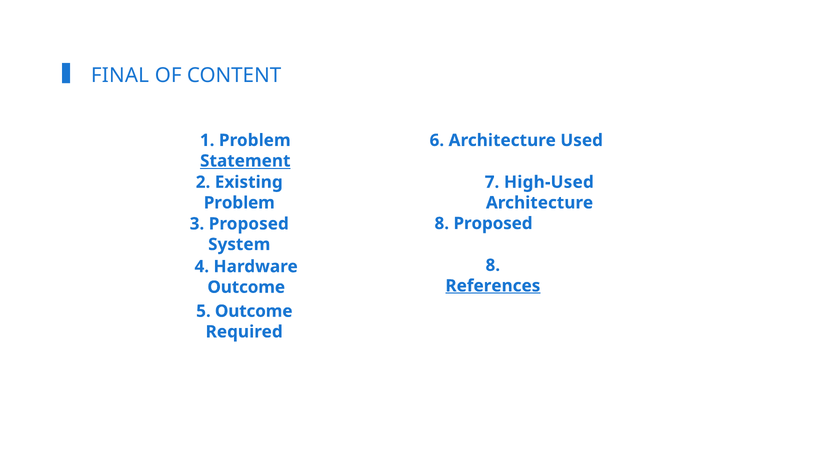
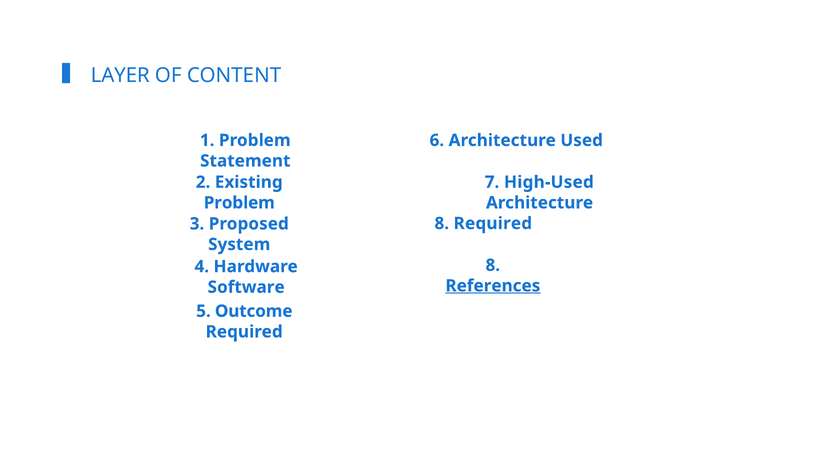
FINAL: FINAL -> LAYER (120, 75)
Statement underline: present -> none (245, 161)
8 Proposed: Proposed -> Required (493, 223)
Outcome: Outcome -> Software (246, 287)
